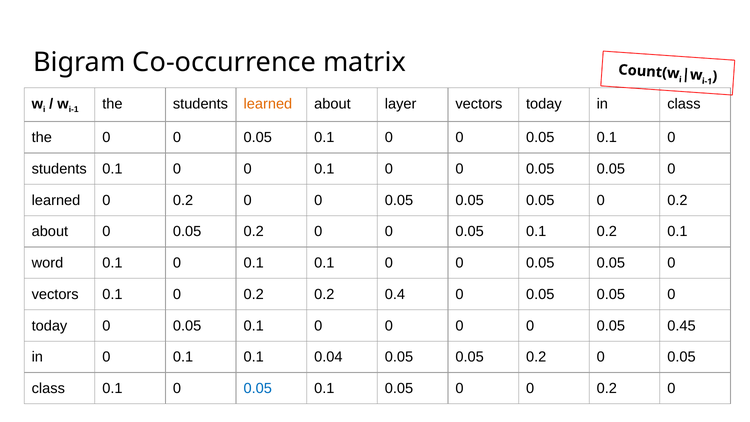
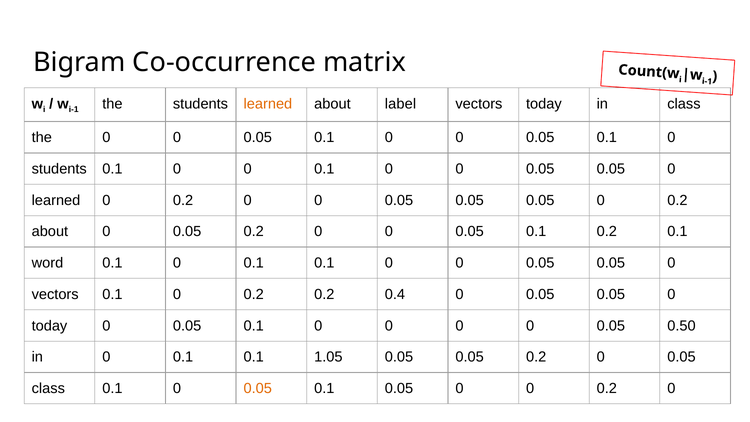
layer: layer -> label (401, 104)
0.45: 0.45 -> 0.50 (681, 326)
0.04: 0.04 -> 1.05 (328, 357)
0.05 colour: blue -> orange (258, 388)
